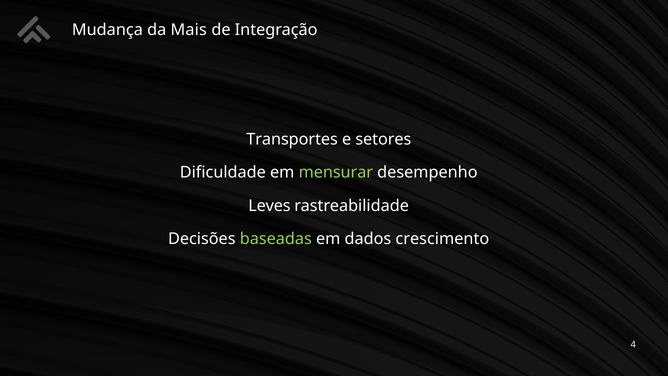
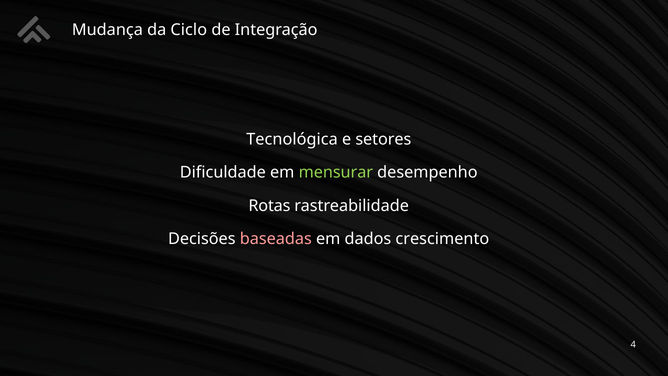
Mais: Mais -> Ciclo (189, 30)
Transportes: Transportes -> Tecnológica (292, 139)
Leves: Leves -> Rotas (269, 206)
baseadas colour: light green -> pink (276, 239)
